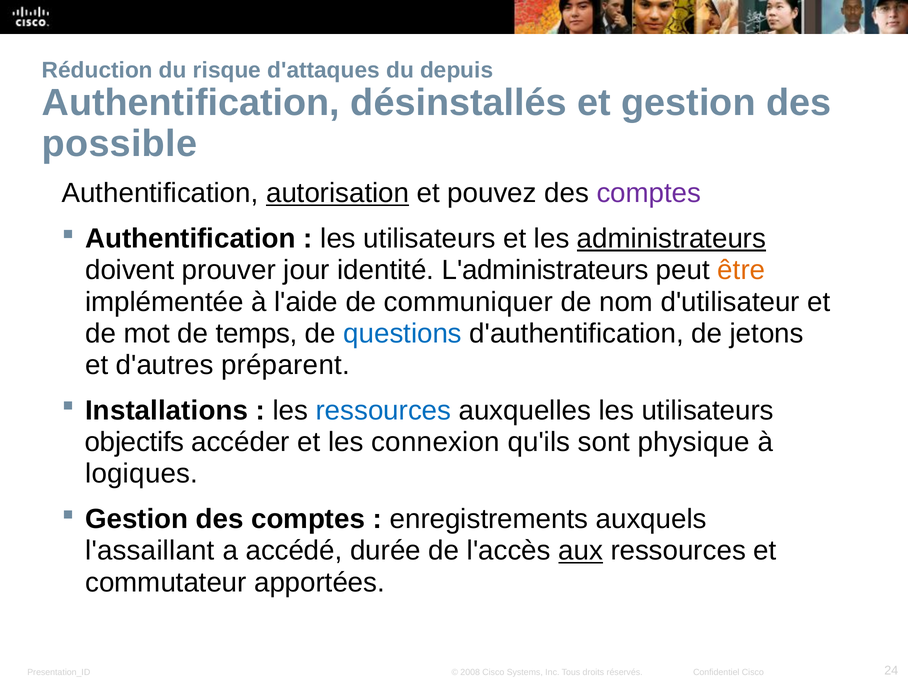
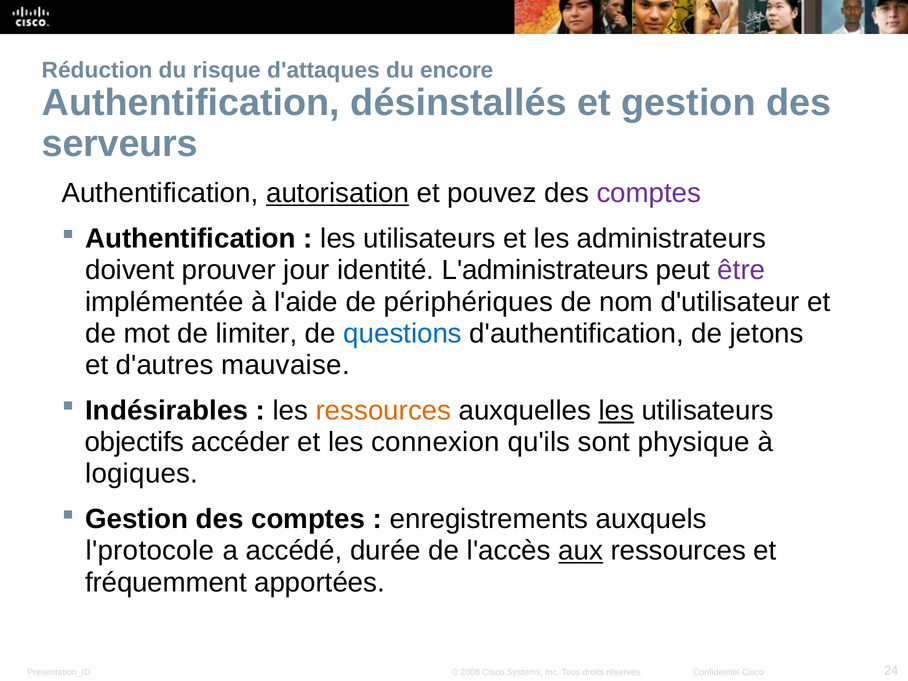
depuis: depuis -> encore (457, 70)
possible: possible -> serveurs (120, 144)
administrateurs underline: present -> none (671, 239)
être colour: orange -> purple (741, 270)
communiquer: communiquer -> périphériques (469, 302)
temps: temps -> limiter (257, 333)
préparent: préparent -> mauvaise (285, 365)
Installations: Installations -> Indésirables (167, 411)
ressources colour: blue -> orange (383, 411)
les underline: none -> present (616, 411)
l'assaillant: l'assaillant -> l'protocole (150, 551)
commutateur: commutateur -> fréquemment (166, 582)
